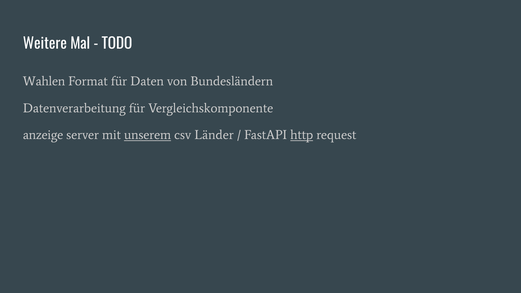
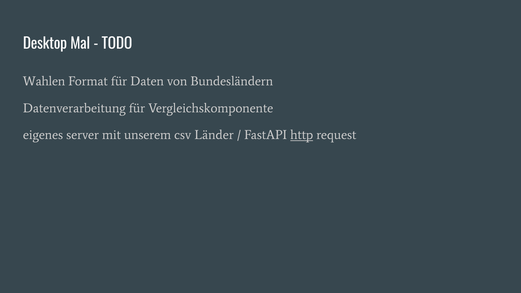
Weitere: Weitere -> Desktop (45, 44)
anzeige: anzeige -> eigenes (43, 135)
unserem underline: present -> none (148, 135)
